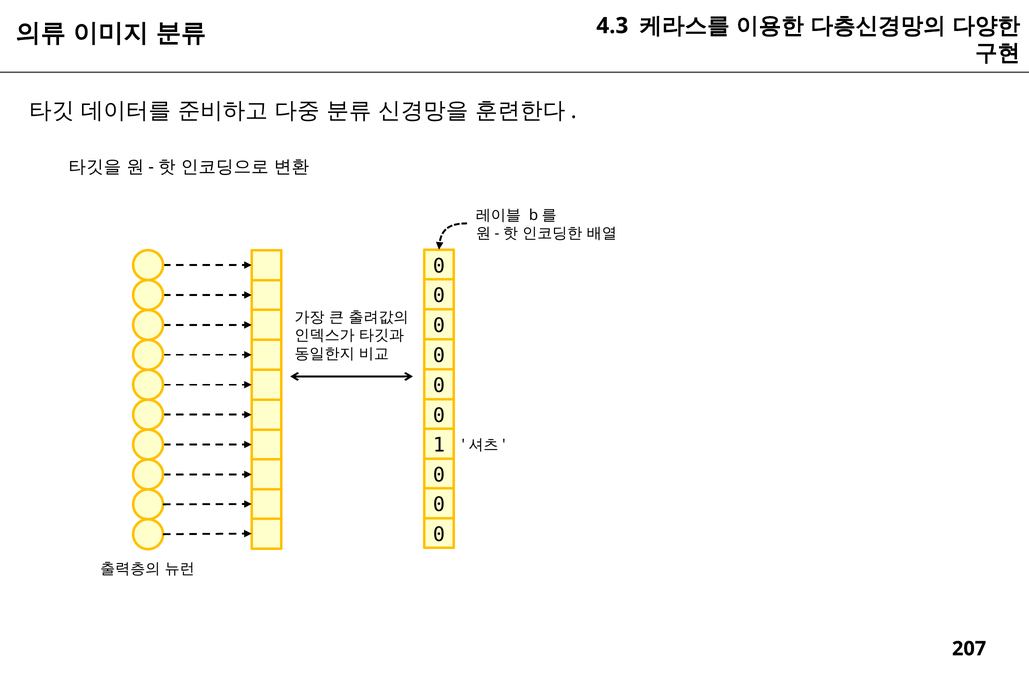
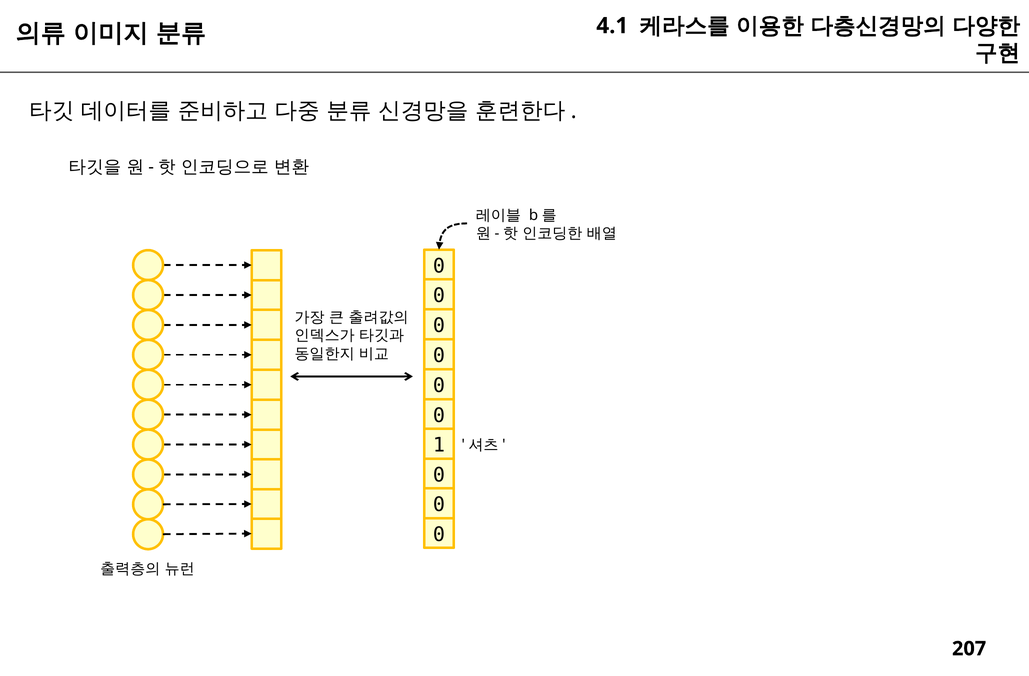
4.3: 4.3 -> 4.1 (612, 26)
